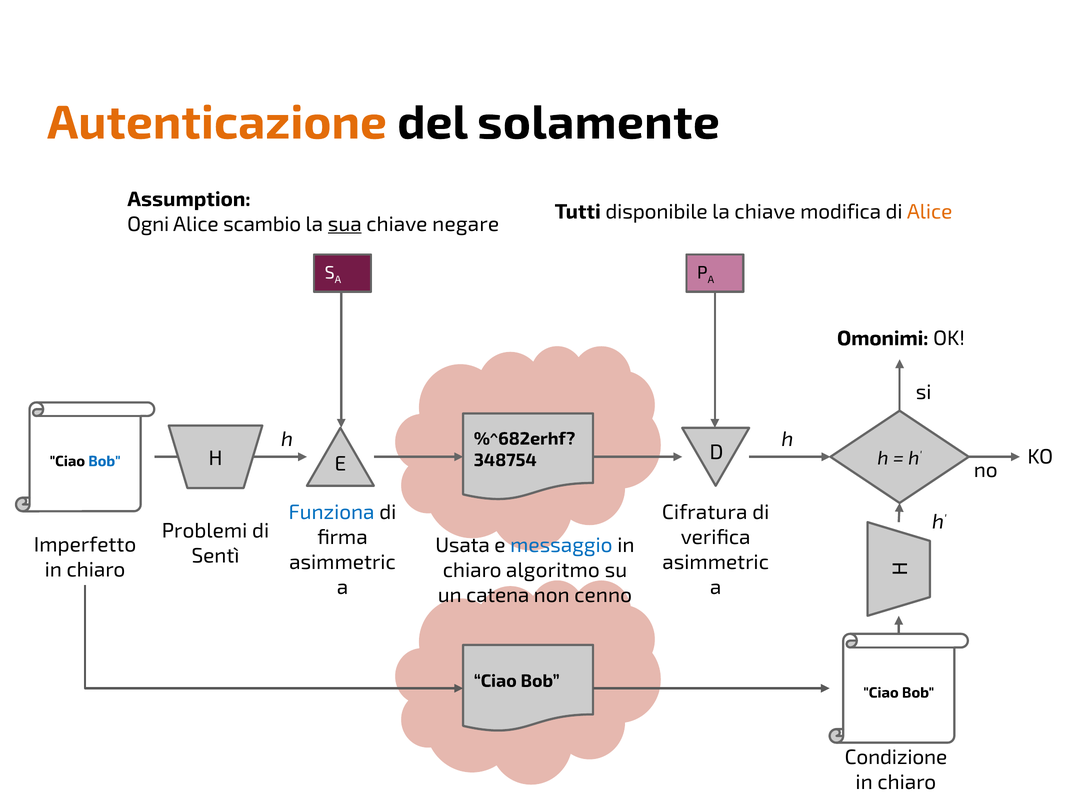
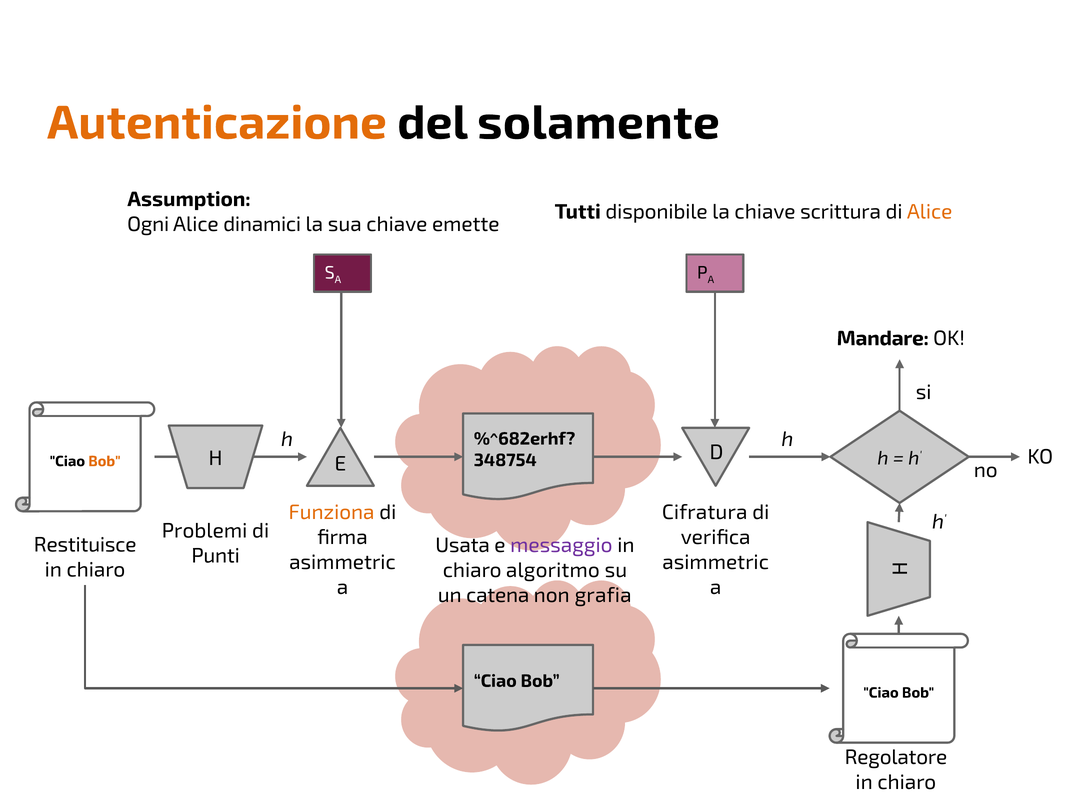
modifica: modifica -> scrittura (841, 212)
scambio: scambio -> dinamici (262, 224)
sua underline: present -> none (345, 224)
negare: negare -> emette (466, 224)
Omonimi: Omonimi -> Mandare (883, 338)
Bob colour: blue -> orange (104, 461)
Funziona colour: blue -> orange (332, 512)
Imperfetto: Imperfetto -> Restituisce (85, 545)
messaggio colour: blue -> purple (561, 545)
Sentì: Sentì -> Punti (216, 556)
cenno: cenno -> grafia (603, 595)
Condizione: Condizione -> Regolatore (896, 757)
